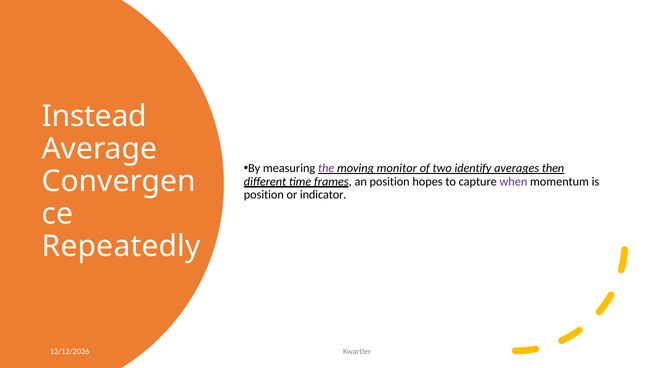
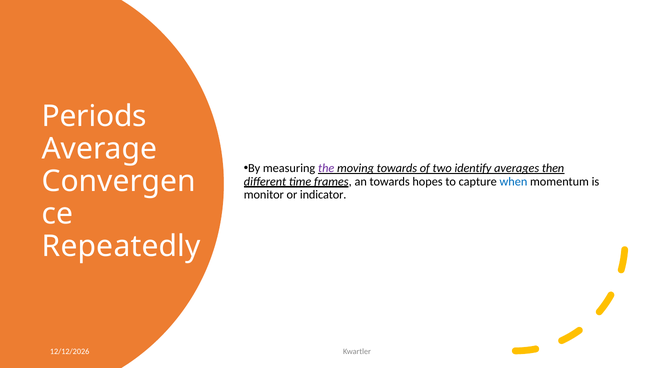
Instead: Instead -> Periods (94, 117)
moving monitor: monitor -> towards (397, 168)
an position: position -> towards (390, 182)
when colour: purple -> blue (513, 182)
position: position -> monitor (264, 195)
